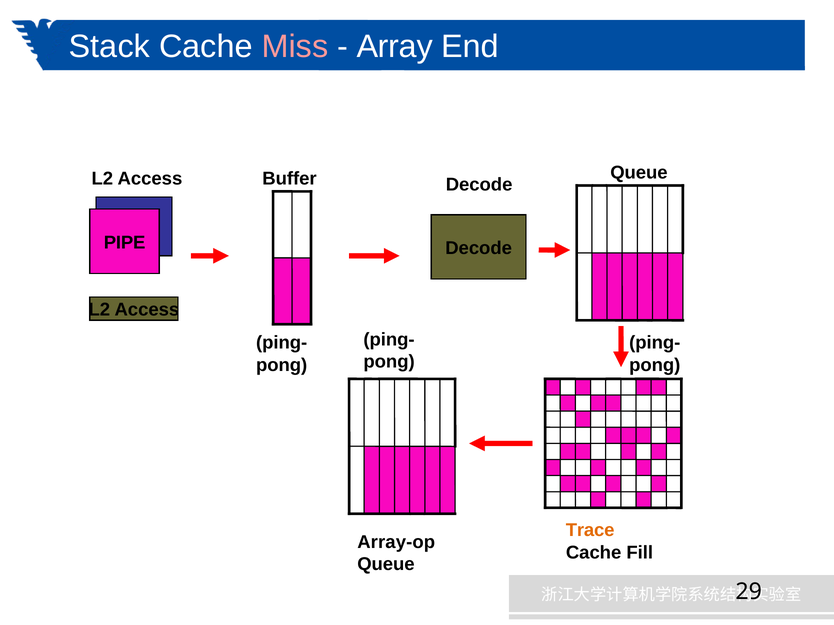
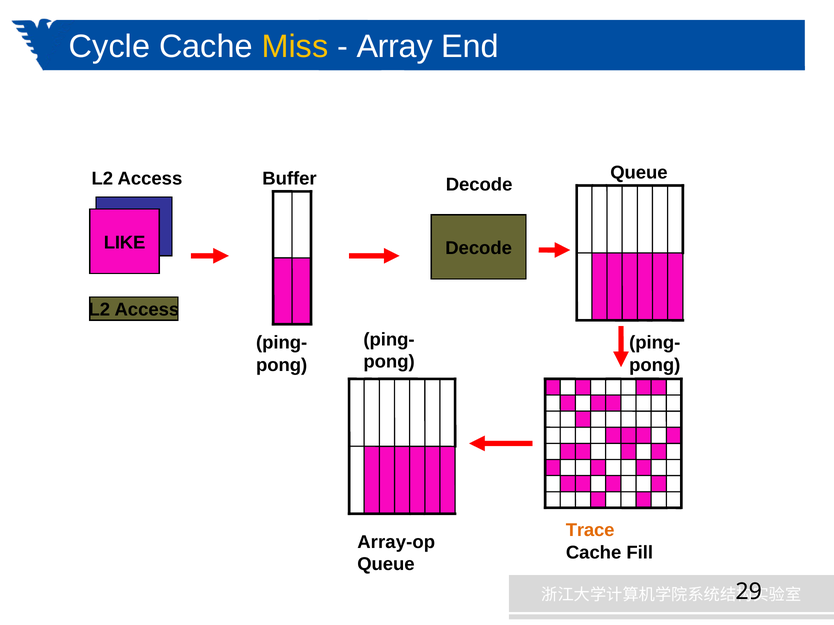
Stack: Stack -> Cycle (109, 46)
Miss colour: pink -> yellow (295, 46)
PIPE: PIPE -> LIKE (125, 243)
